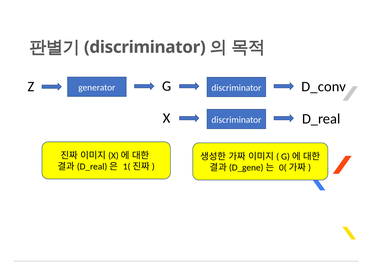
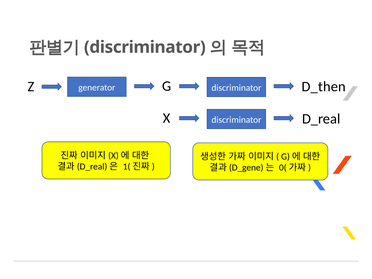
D_conv: D_conv -> D_then (324, 87)
